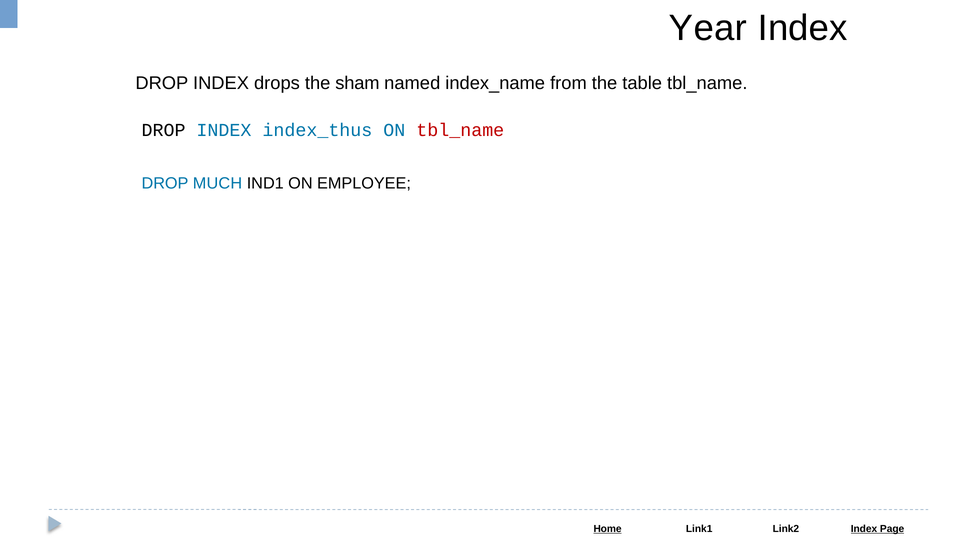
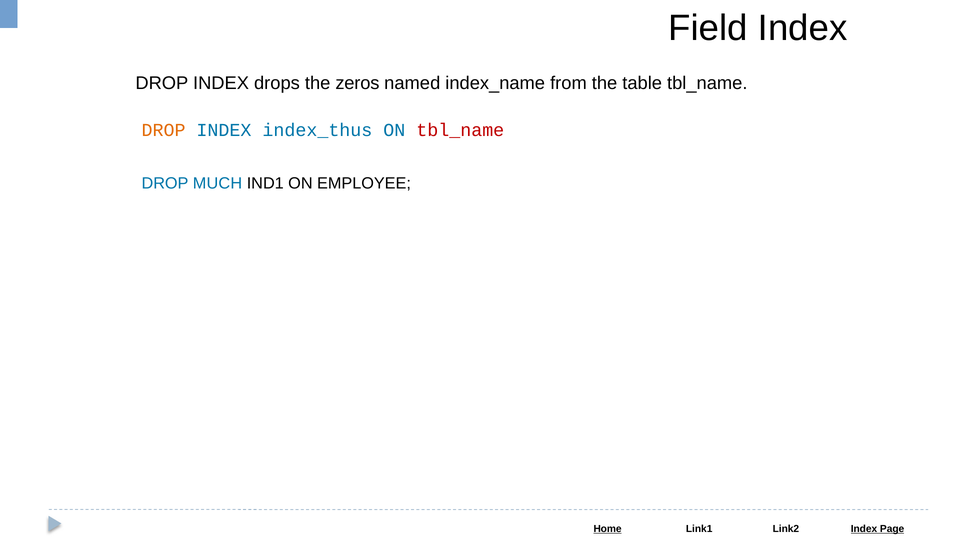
Year: Year -> Field (708, 28)
sham: sham -> zeros (357, 83)
DROP colour: black -> orange (164, 130)
